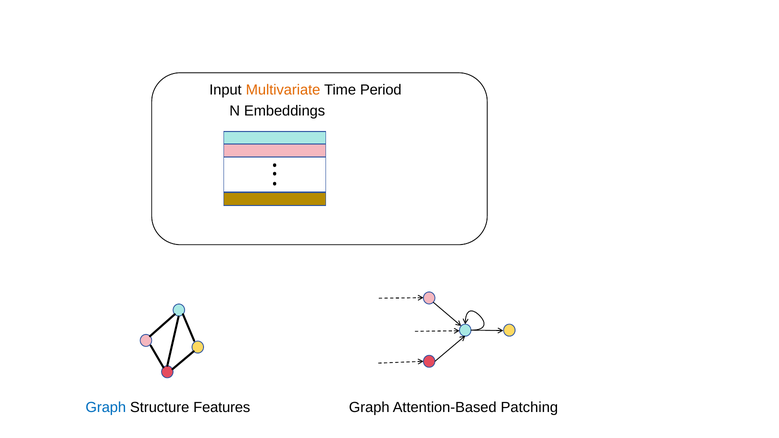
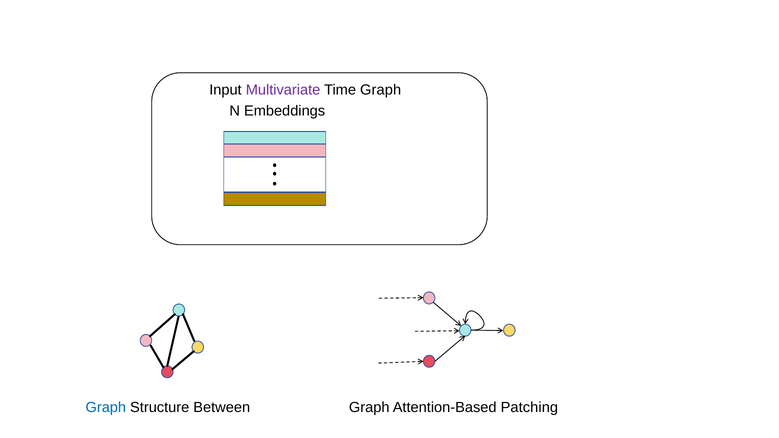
Multivariate colour: orange -> purple (283, 90)
Time Period: Period -> Graph (381, 90)
Features: Features -> Between (222, 408)
